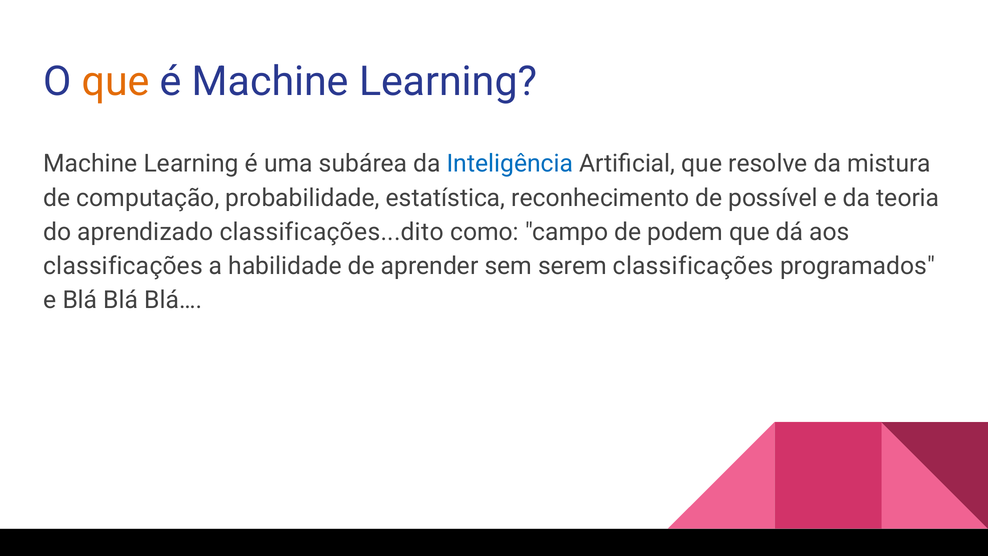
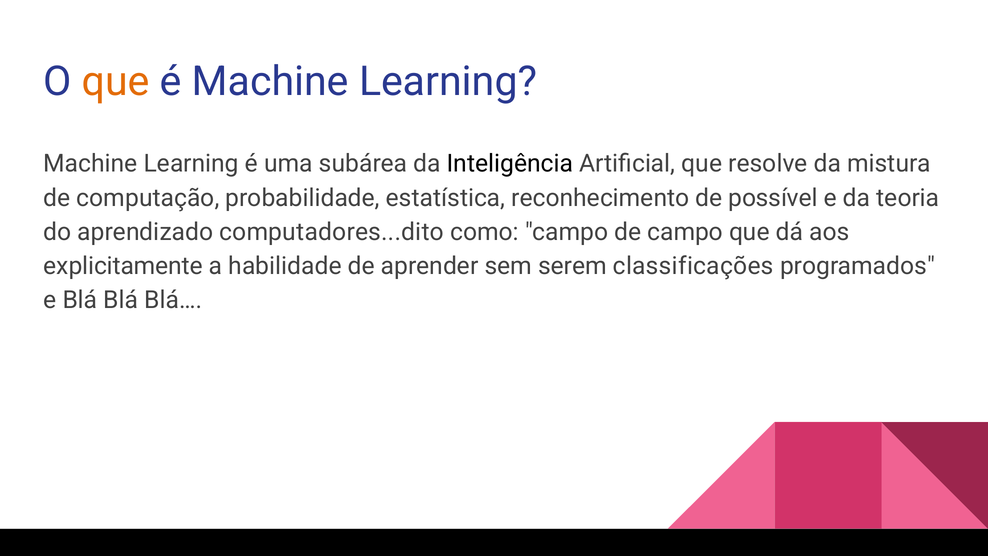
Inteligência colour: blue -> black (510, 164)
classificações...dito: classificações...dito -> computadores...dito (332, 232)
de podem: podem -> campo (685, 232)
classificações: classificações -> explicitamente (123, 266)
